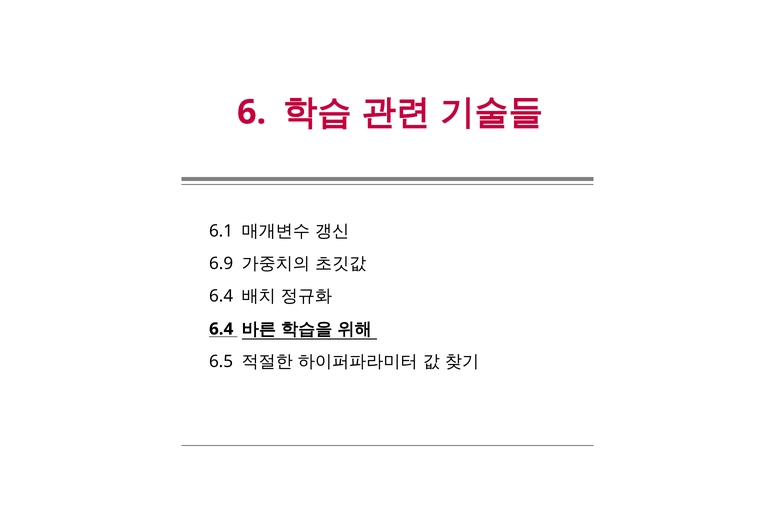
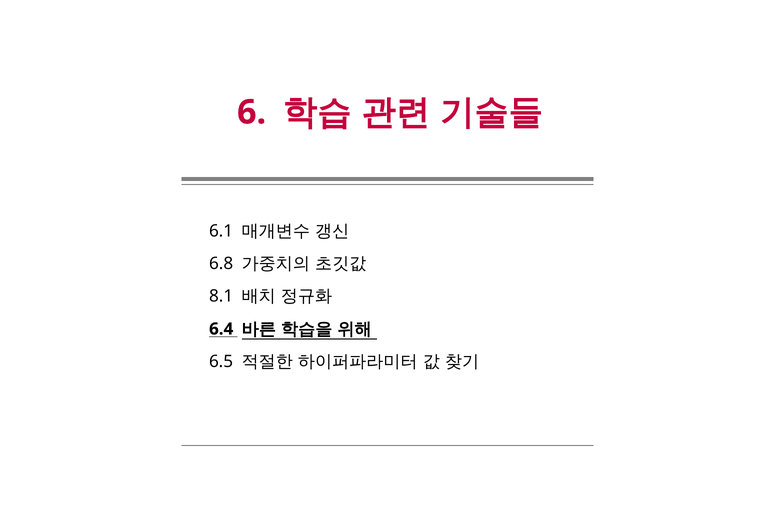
6.9: 6.9 -> 6.8 (221, 264)
6.4: 6.4 -> 8.1 (221, 296)
